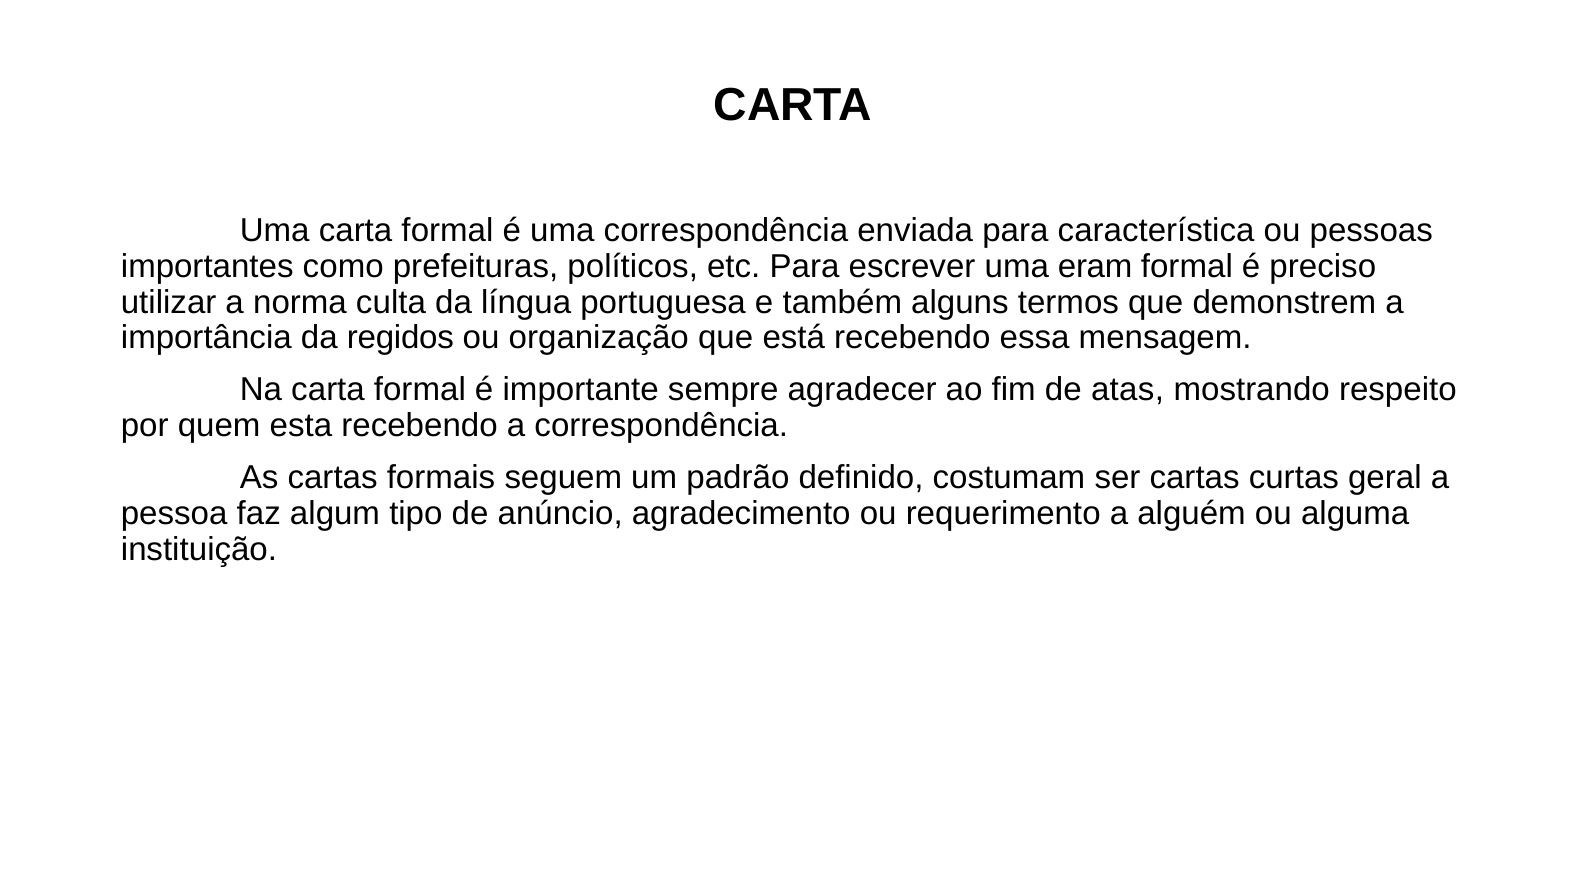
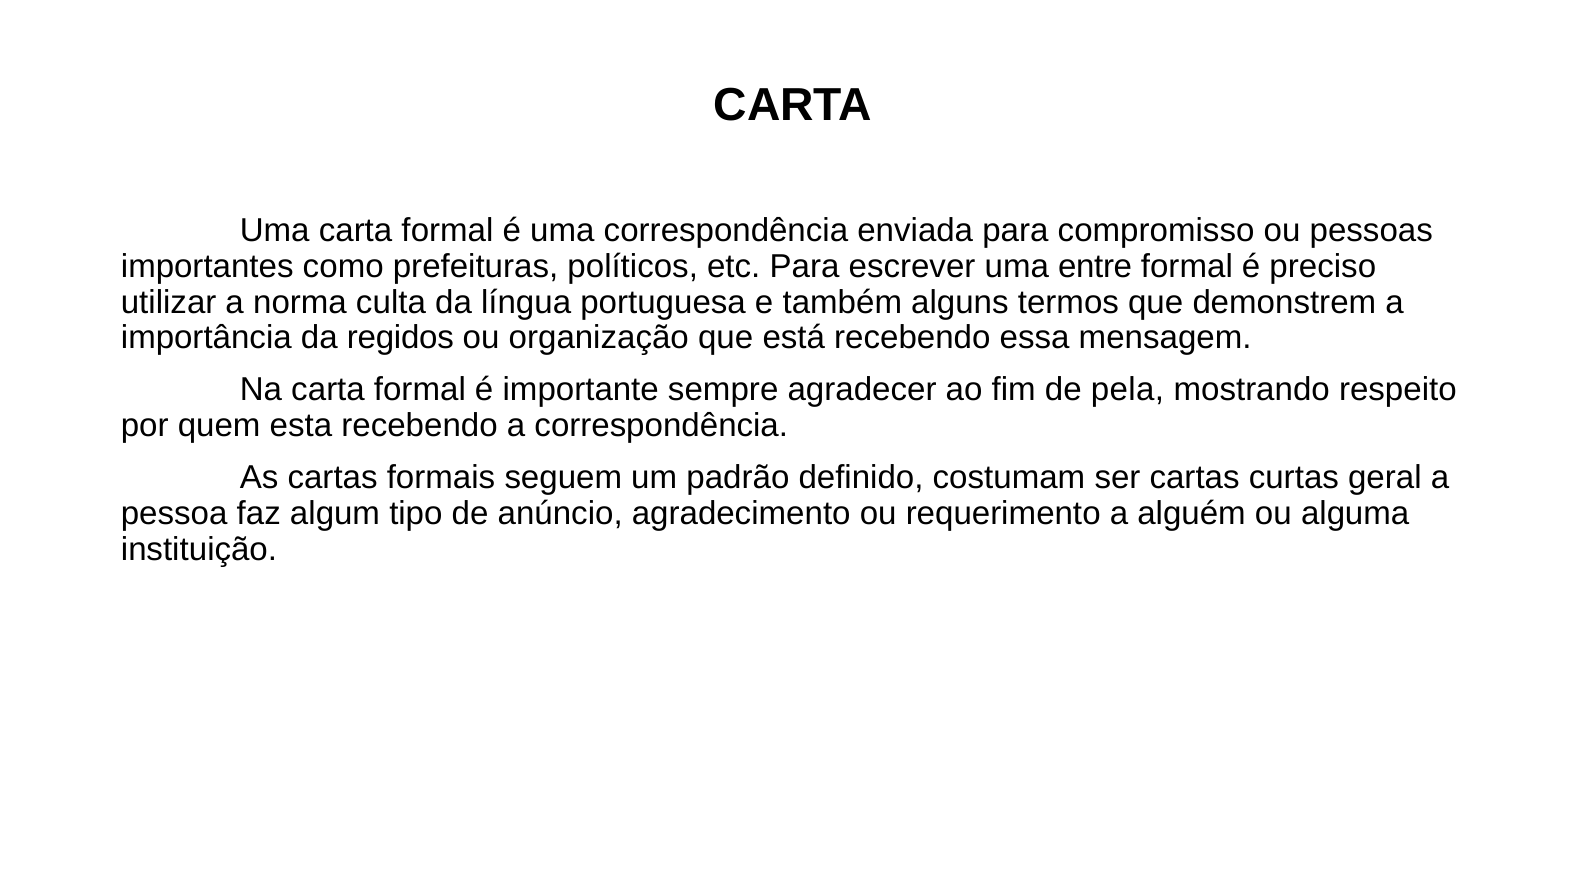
característica: característica -> compromisso (1156, 231)
eram: eram -> entre (1095, 267)
atas: atas -> pela (1127, 390)
